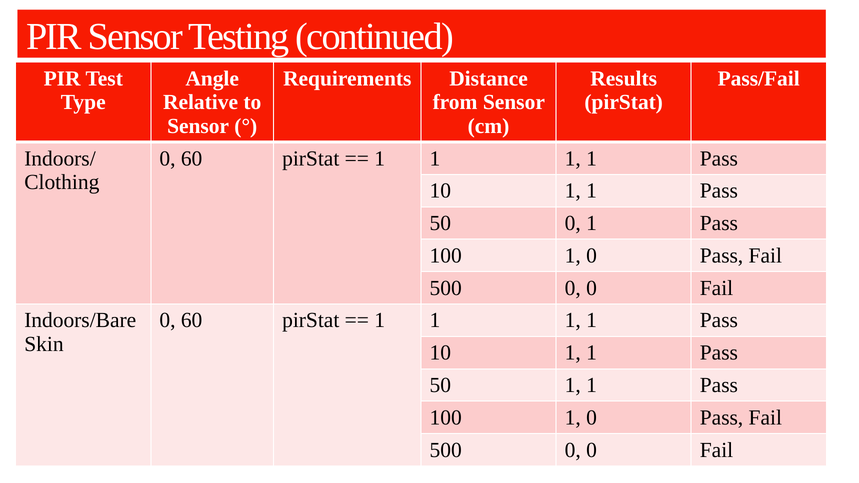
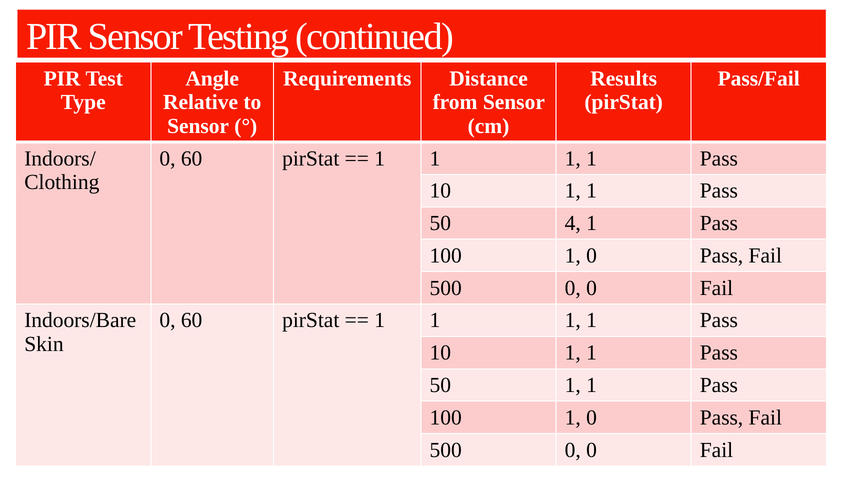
50 0: 0 -> 4 (573, 223)
